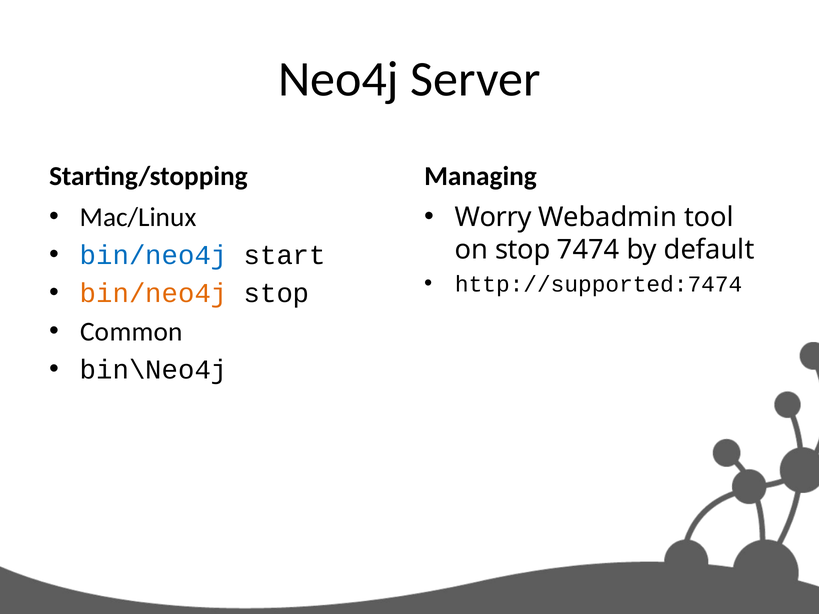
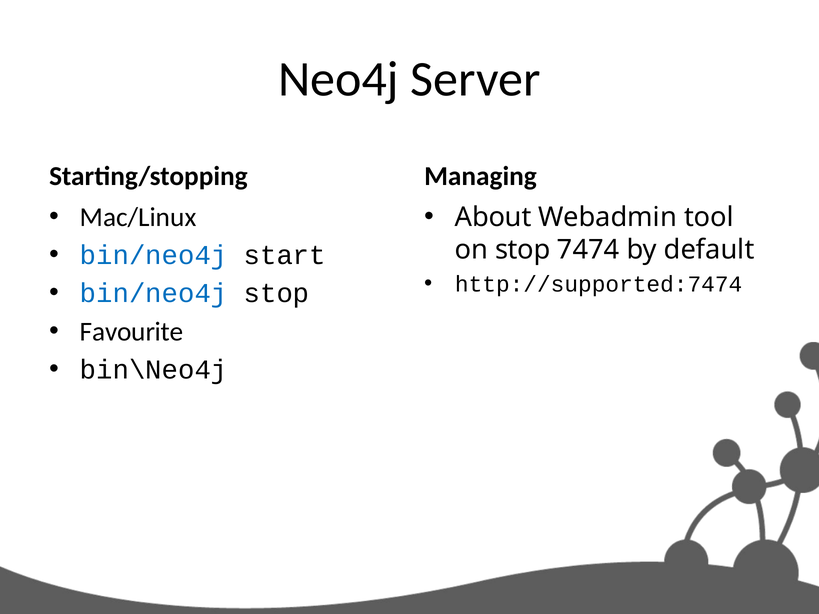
Worry: Worry -> About (493, 217)
bin/neo4j colour: orange -> blue (154, 294)
Common: Common -> Favourite (132, 332)
